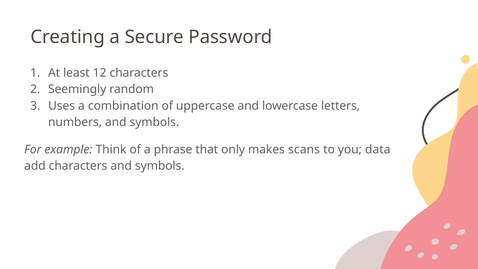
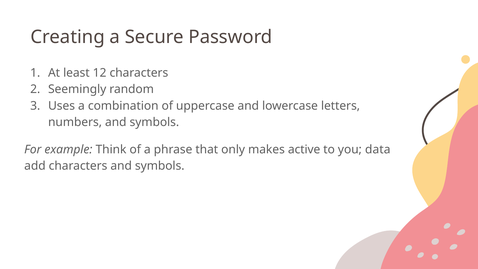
scans: scans -> active (304, 149)
